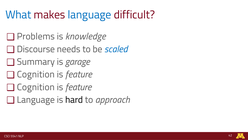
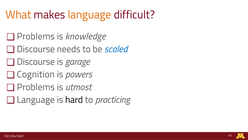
What colour: blue -> orange (18, 15)
language colour: blue -> orange (90, 15)
Summary: Summary -> Discourse (36, 62)
feature: feature -> powers (79, 74)
Cognition: Cognition -> Problems (36, 87)
feature: feature -> utmost (78, 87)
approach: approach -> practicing (113, 99)
